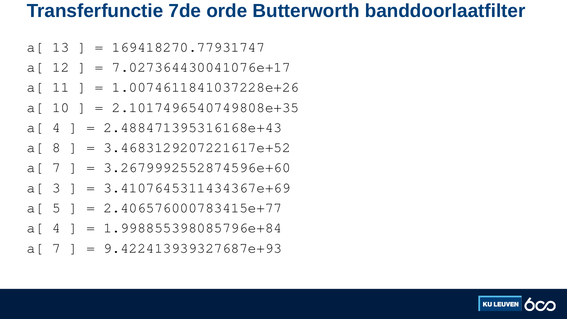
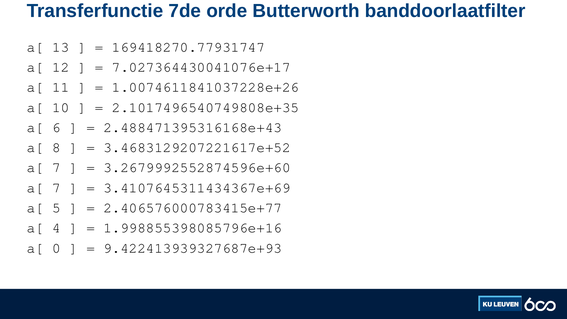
4: 4 -> 6 (57, 127)
3: 3 -> 7 (57, 188)
1.998855398085796e+84: 1.998855398085796e+84 -> 1.998855398085796e+16 (193, 228)
7: 7 -> 0 (57, 248)
